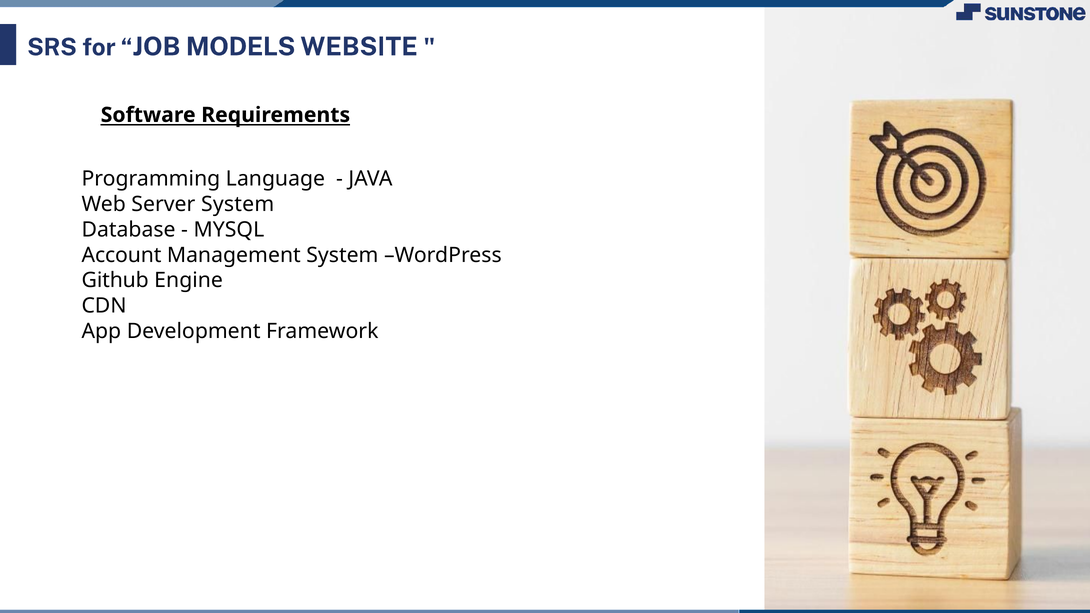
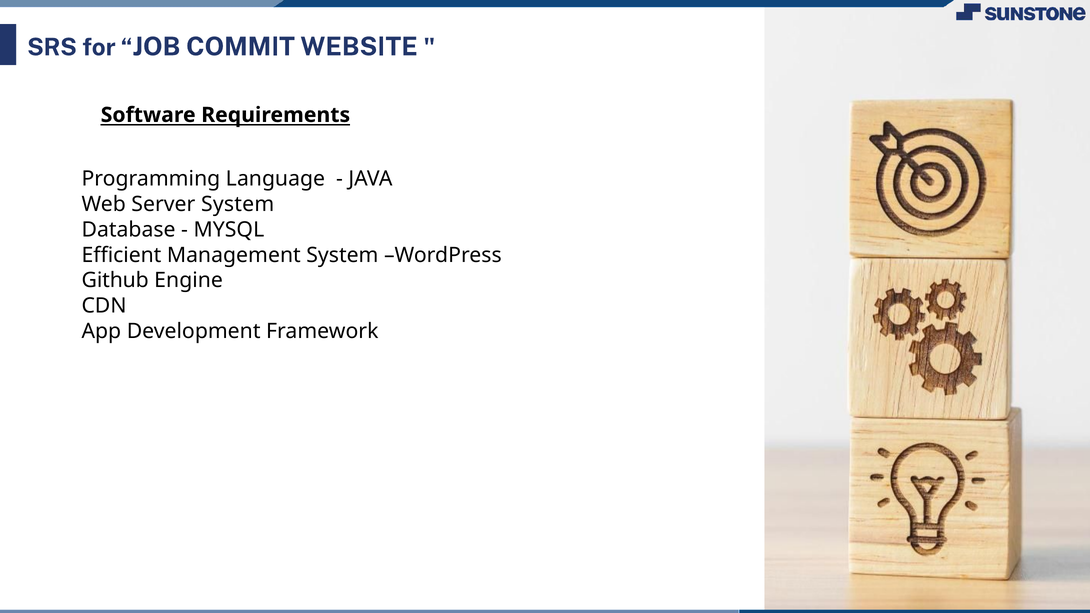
MODELS: MODELS -> COMMIT (241, 47)
Account: Account -> Efficient (121, 255)
